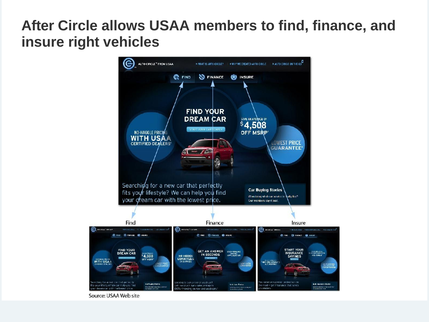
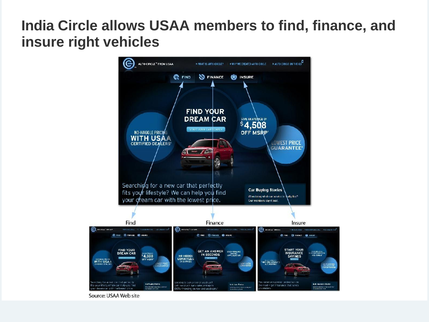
After: After -> India (38, 26)
